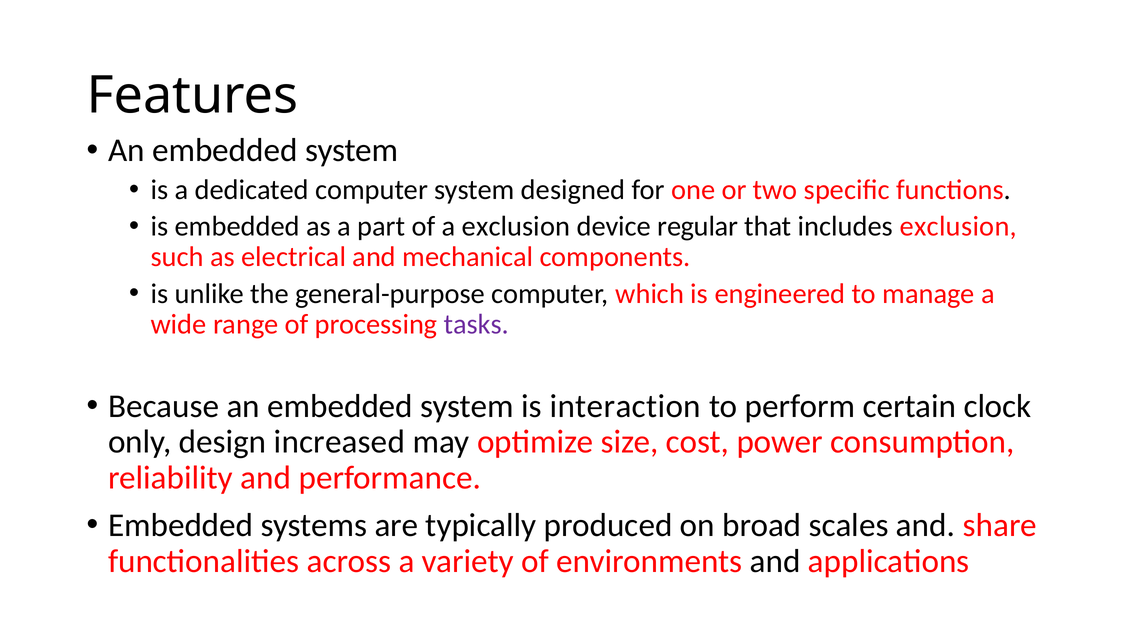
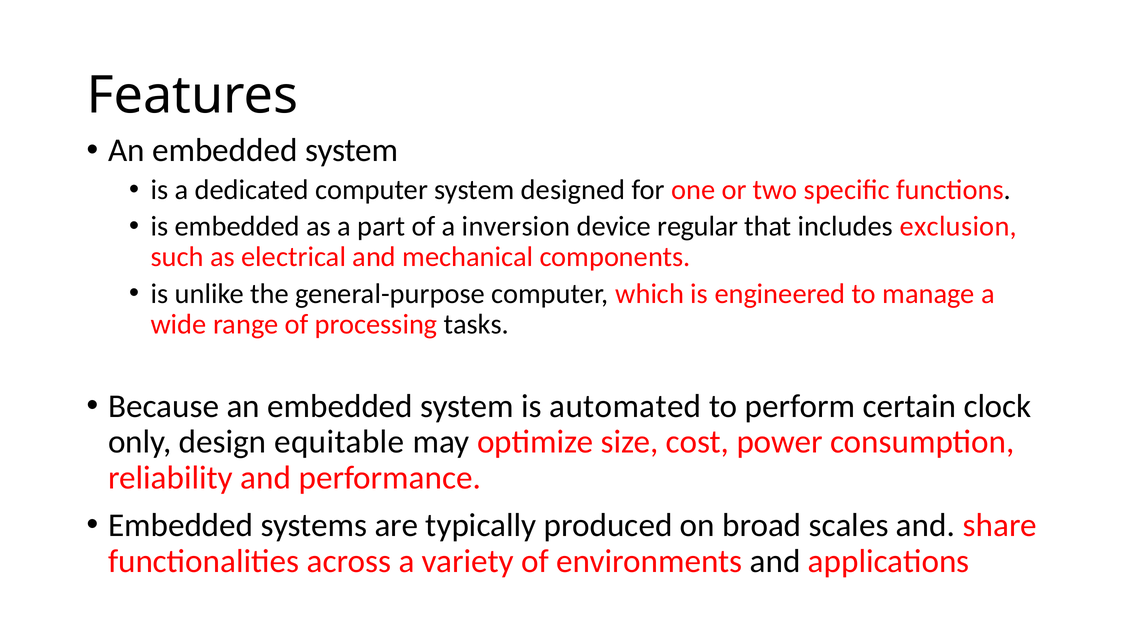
a exclusion: exclusion -> inversion (516, 226)
tasks colour: purple -> black (476, 324)
interaction: interaction -> automated (625, 406)
increased: increased -> equitable (339, 442)
